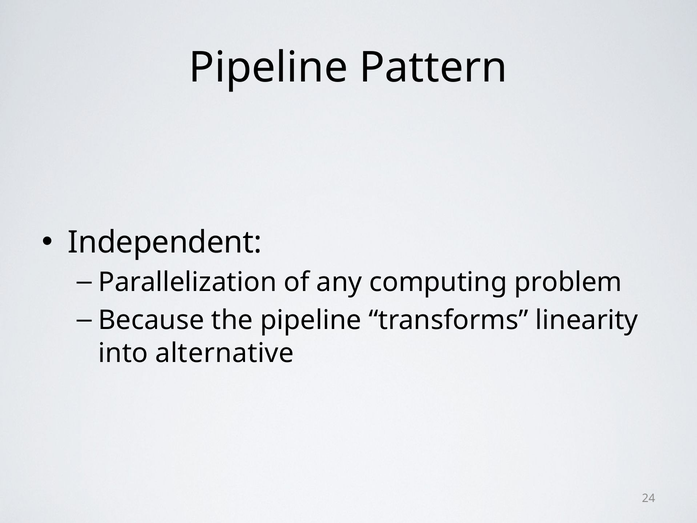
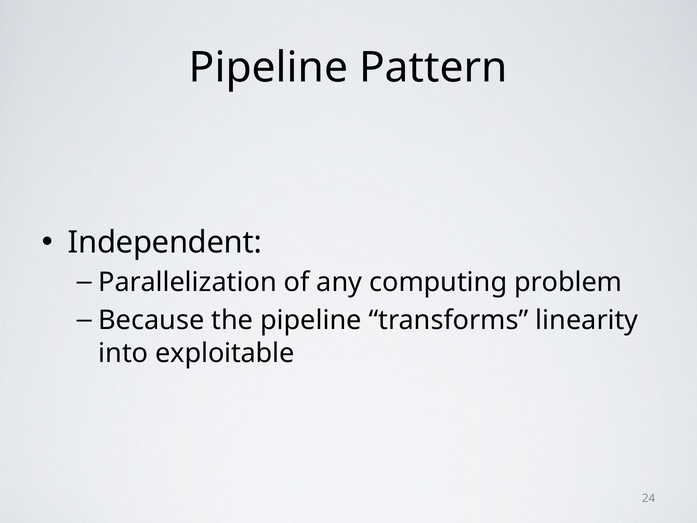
alternative: alternative -> exploitable (225, 353)
